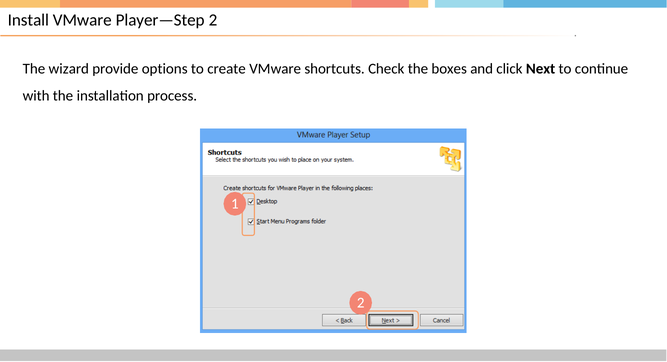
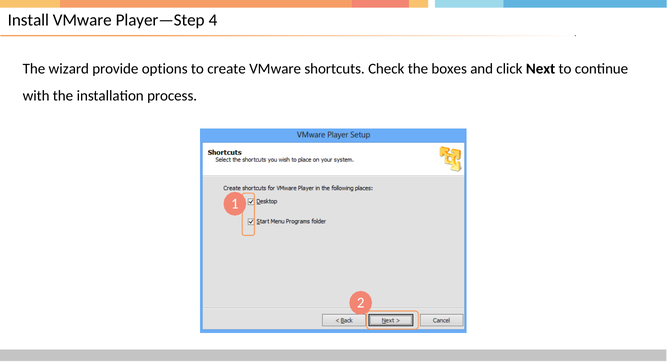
Player—Step 2: 2 -> 4 (213, 20)
